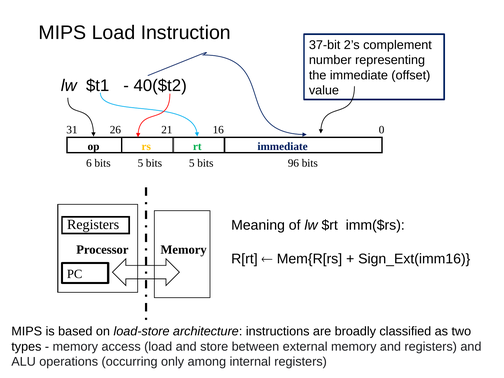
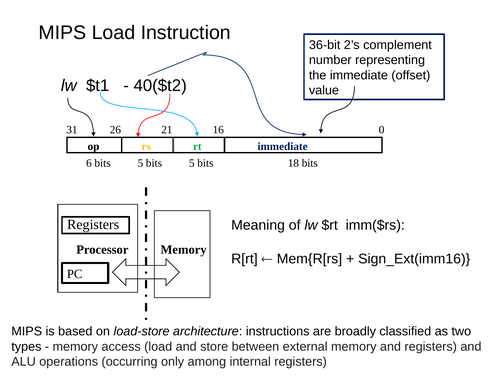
37-bit: 37-bit -> 36-bit (325, 45)
96: 96 -> 18 (293, 163)
